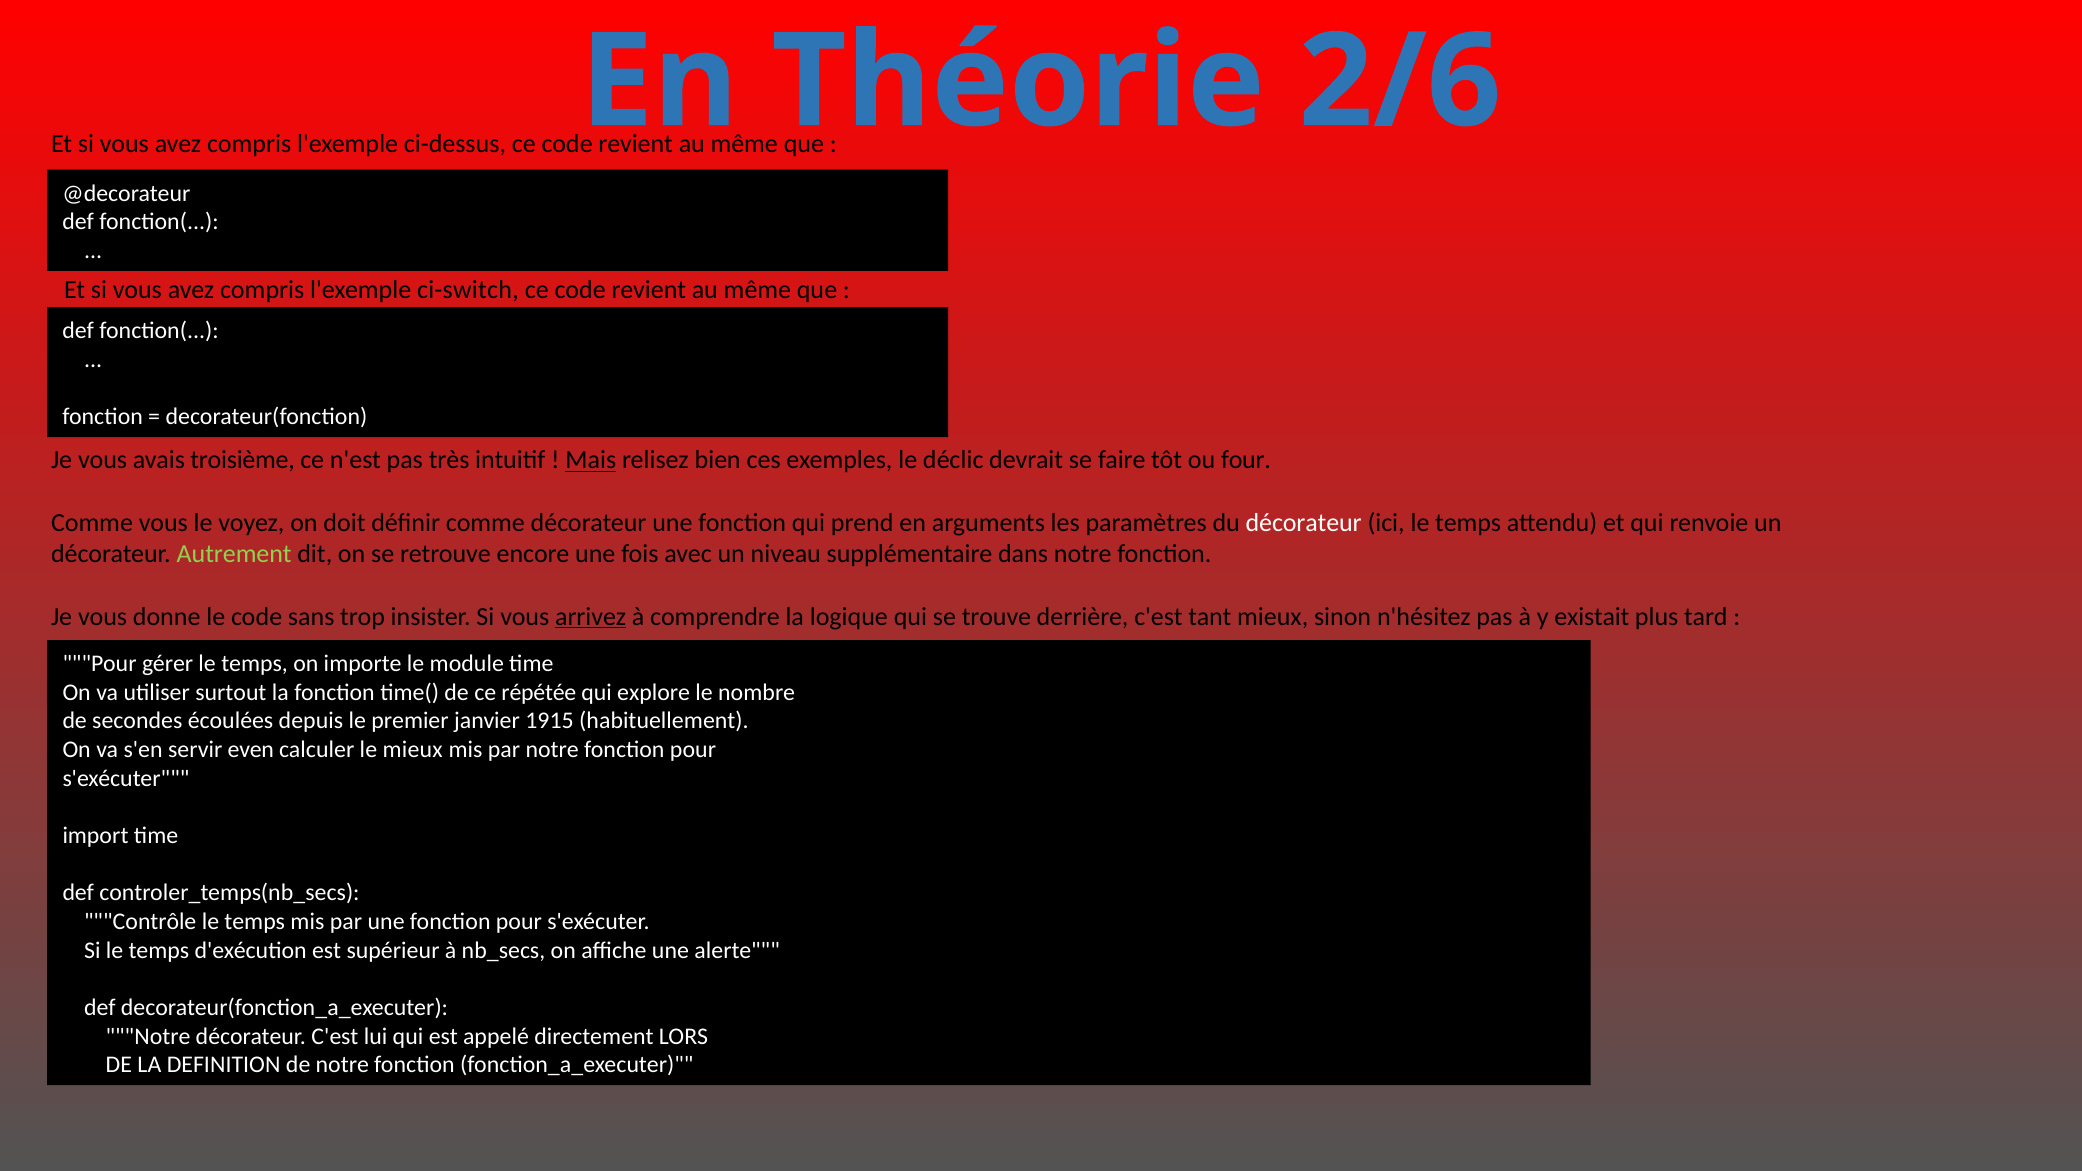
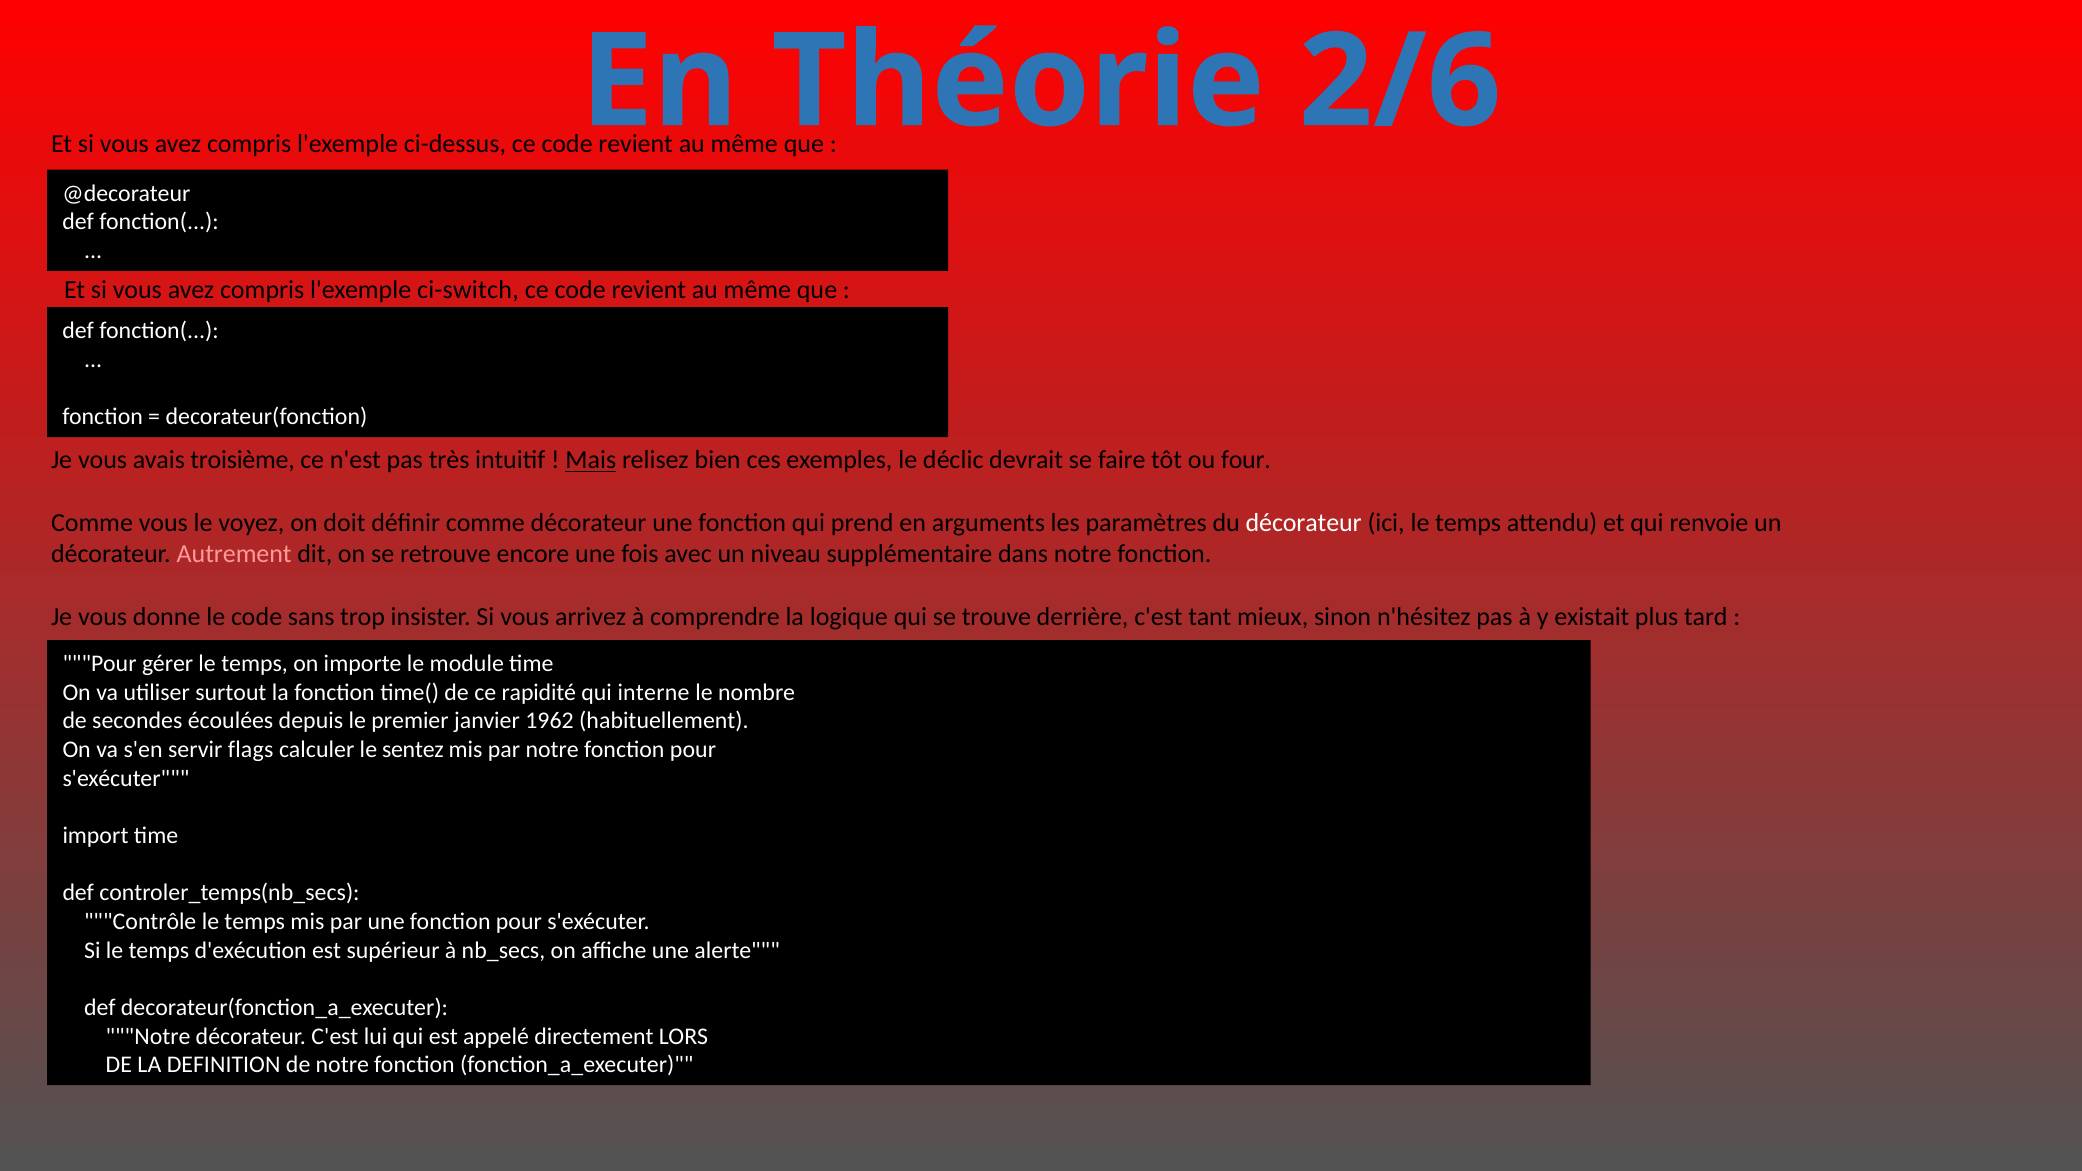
Autrement colour: light green -> pink (234, 554)
arrivez underline: present -> none (591, 617)
répétée: répétée -> rapidité (539, 693)
explore: explore -> interne (653, 693)
1915: 1915 -> 1962 (550, 721)
even: even -> flags (251, 750)
le mieux: mieux -> sentez (413, 750)
